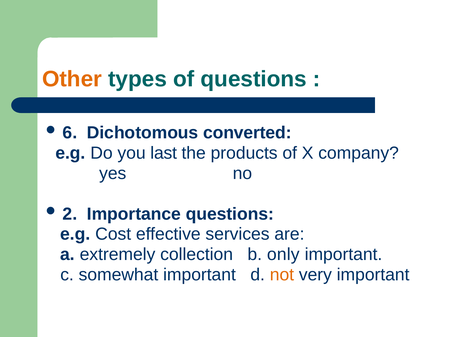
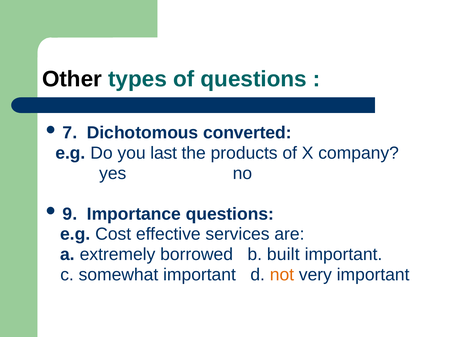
Other colour: orange -> black (72, 79)
6: 6 -> 7 (70, 133)
2: 2 -> 9 (70, 214)
collection: collection -> borrowed (197, 255)
only: only -> built (283, 255)
